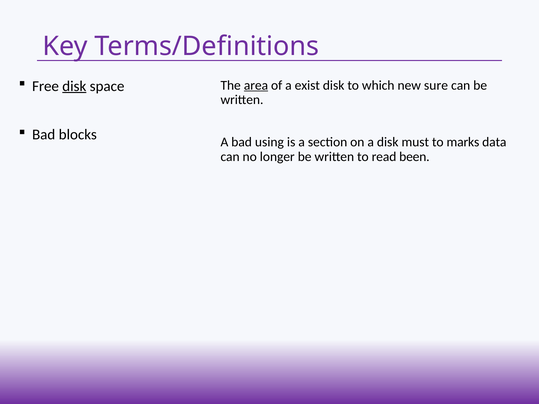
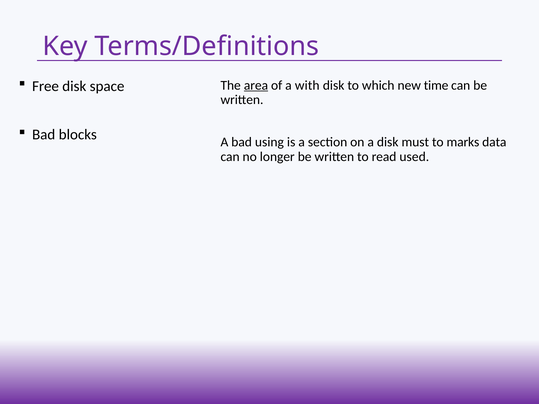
disk underline: present -> none (74, 86)
exist: exist -> with (307, 85)
sure: sure -> time (436, 85)
been: been -> used (414, 157)
